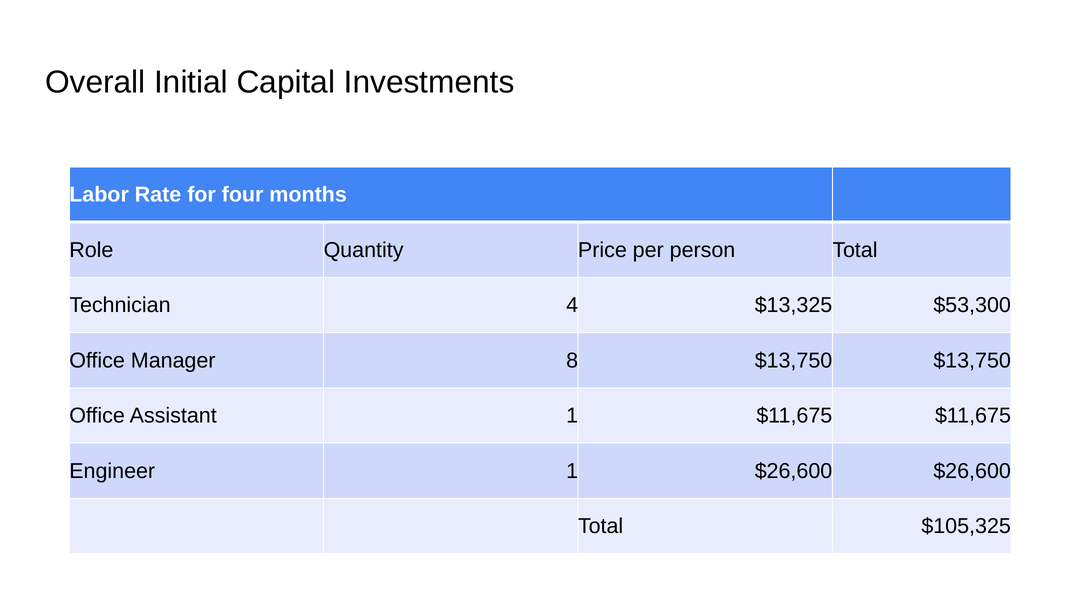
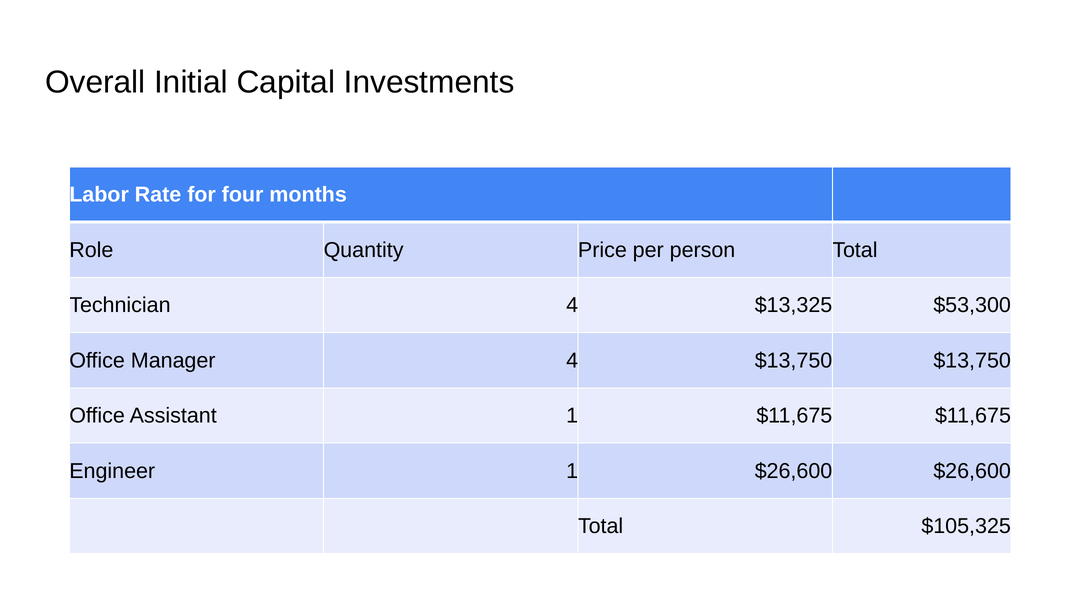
Manager 8: 8 -> 4 (572, 360)
